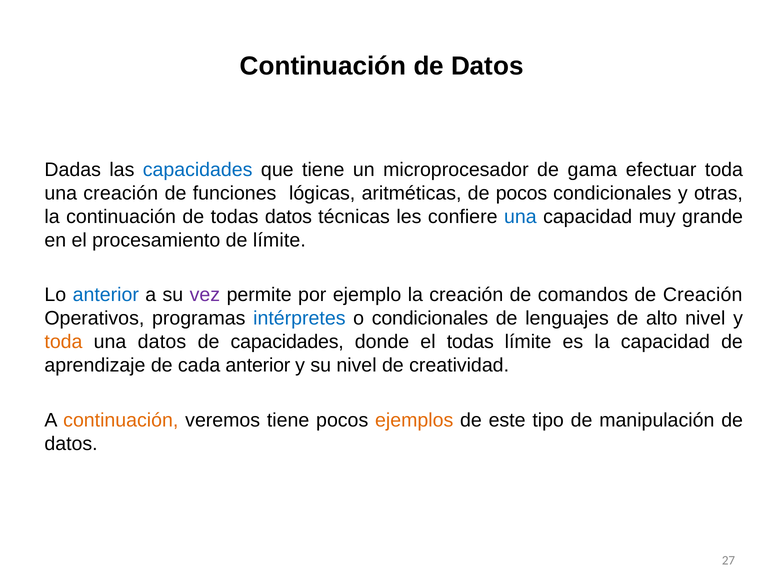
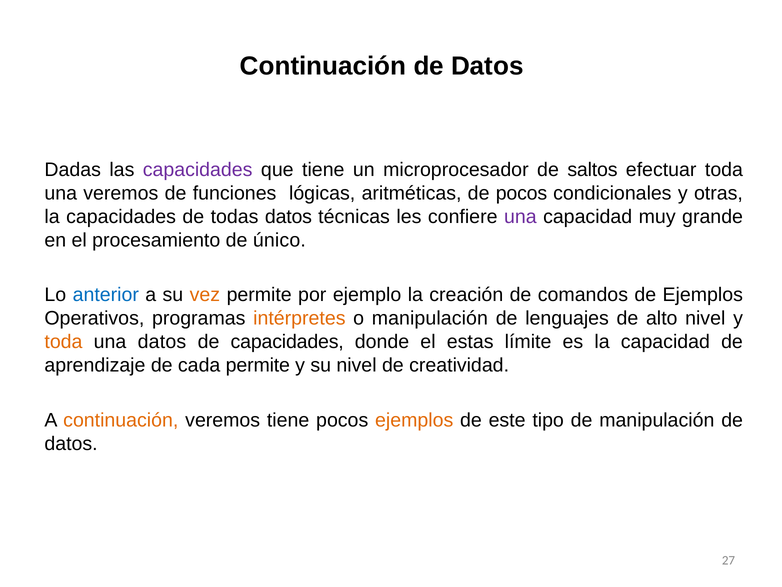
capacidades colour: blue -> purple (198, 169)
gama: gama -> saltos (592, 169)
una creación: creación -> veremos (121, 193)
la continuación: continuación -> capacidades (121, 216)
una colour: blue -> purple (520, 216)
de límite: límite -> único (279, 240)
vez colour: purple -> orange (205, 295)
de Creación: Creación -> Ejemplos (703, 295)
intérpretes colour: blue -> orange (299, 318)
o condicionales: condicionales -> manipulación (430, 318)
el todas: todas -> estas (470, 342)
cada anterior: anterior -> permite (258, 365)
